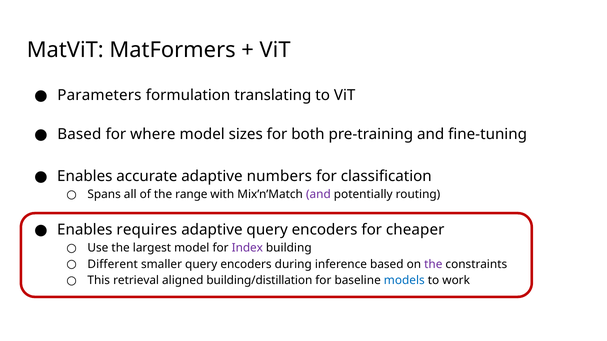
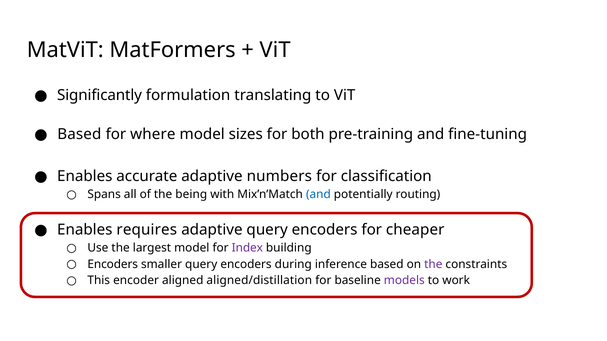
Parameters: Parameters -> Significantly (100, 95)
range: range -> being (191, 195)
and colour: purple -> blue (318, 195)
Different: Different -> Encoders (113, 264)
retrieval: retrieval -> encoder (136, 281)
building/distillation: building/distillation -> aligned/distillation (259, 281)
models colour: blue -> purple (404, 281)
